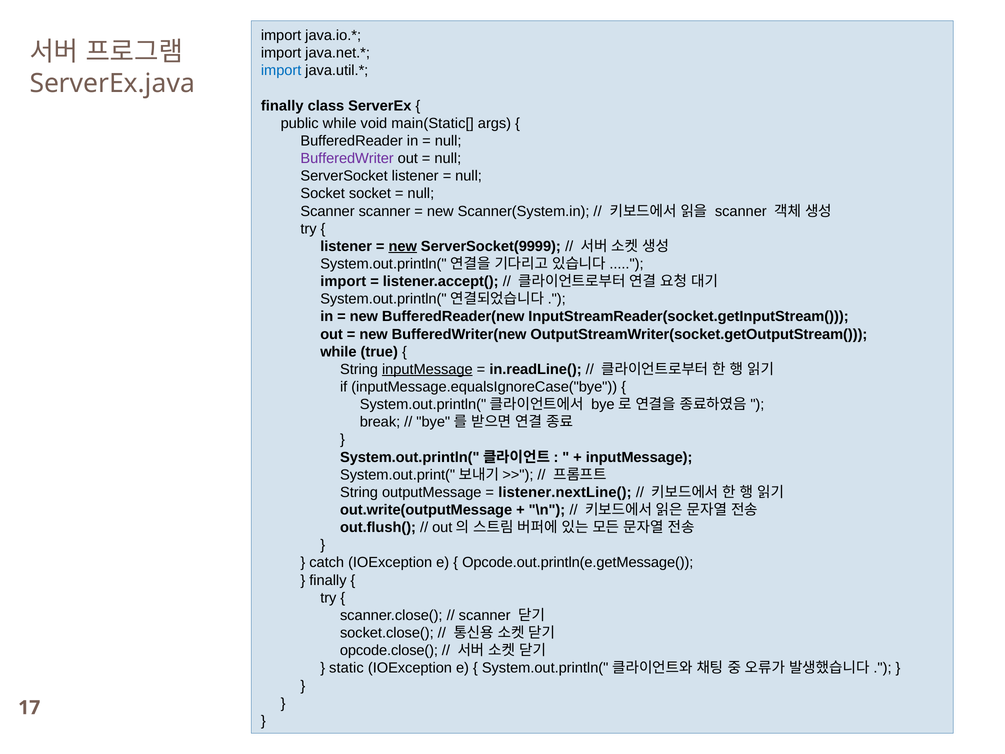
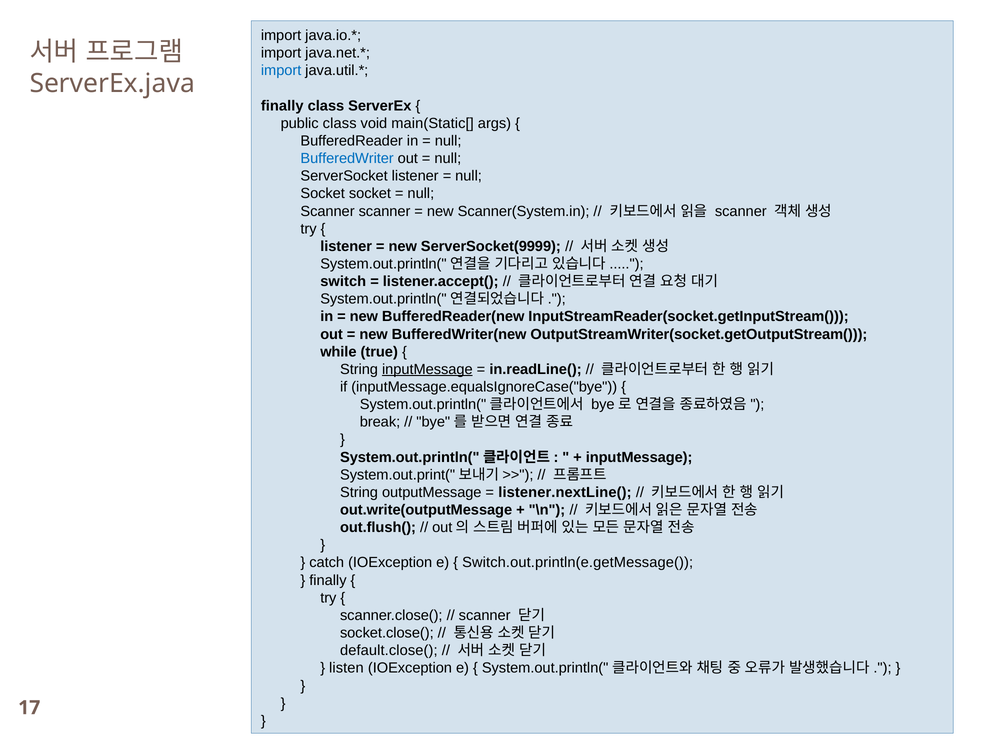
public while: while -> class (340, 123)
BufferedWriter colour: purple -> blue (347, 158)
new underline: present -> none (403, 246)
import: import -> switch (343, 281)
Opcode.out.println(e.getMessage(: Opcode.out.println(e.getMessage( -> Switch.out.println(e.getMessage( (578, 562)
opcode.close(: opcode.close( -> default.close( (389, 650)
static: static -> listen (346, 668)
